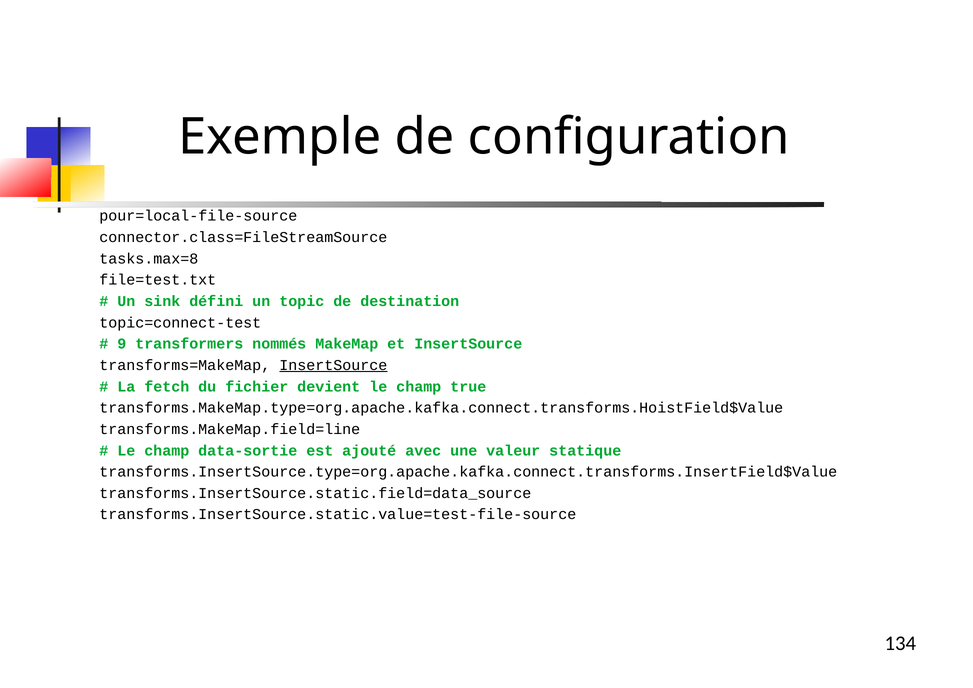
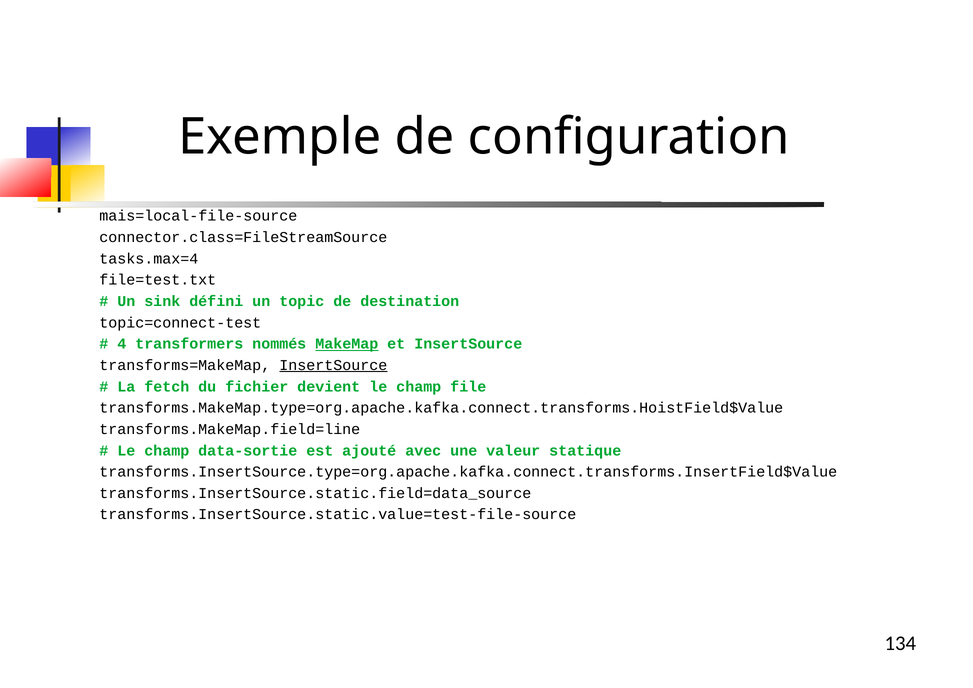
pour=local-file-source: pour=local-file-source -> mais=local-file-source (198, 216)
tasks.max=8: tasks.max=8 -> tasks.max=4 (149, 259)
9: 9 -> 4 (122, 344)
MakeMap underline: none -> present (347, 344)
true: true -> file (468, 387)
